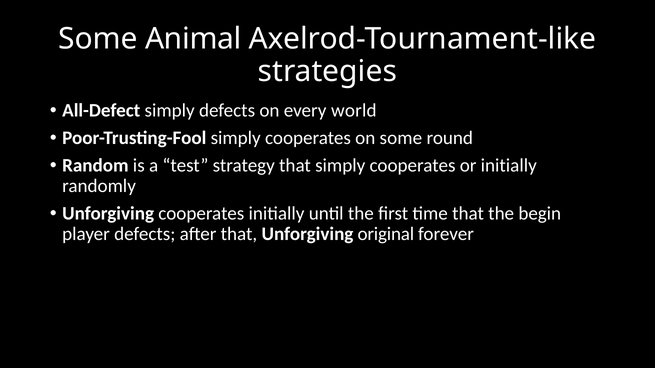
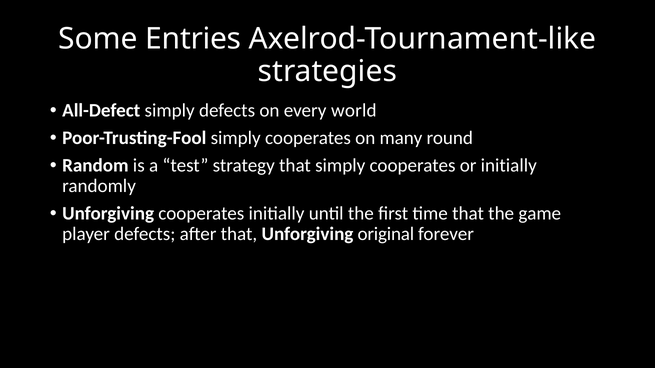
Animal: Animal -> Entries (193, 39)
on some: some -> many (401, 138)
begin: begin -> game (540, 214)
